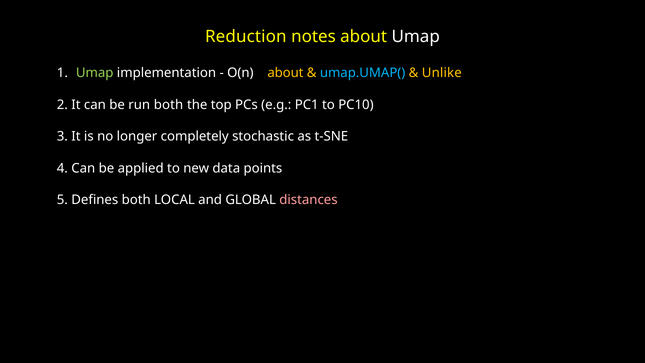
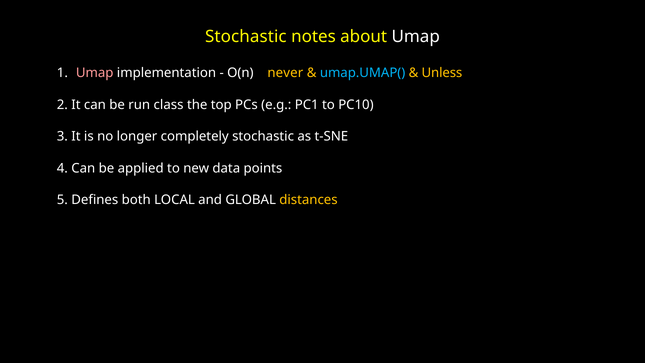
Reduction: Reduction -> Stochastic (246, 37)
Umap colour: light green -> pink (95, 73)
O(n about: about -> never (285, 73)
Unlike: Unlike -> Unless (442, 73)
run both: both -> class (169, 105)
distances colour: pink -> yellow (309, 200)
